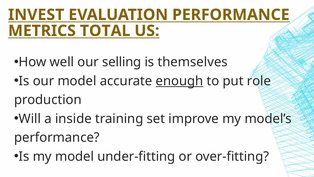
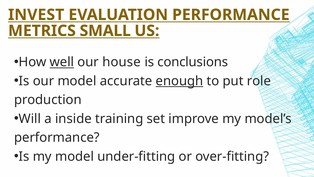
TOTAL: TOTAL -> SMALL (105, 31)
well underline: none -> present (62, 62)
selling: selling -> house (122, 62)
themselves: themselves -> conclusions (193, 62)
